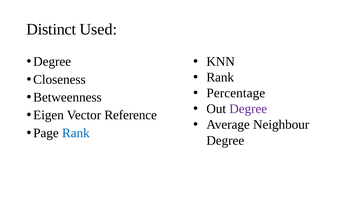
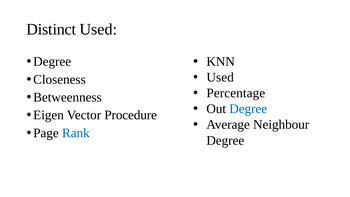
Rank: Rank -> Used (220, 77)
Degree colour: purple -> blue (248, 109)
Reference: Reference -> Procedure (131, 115)
